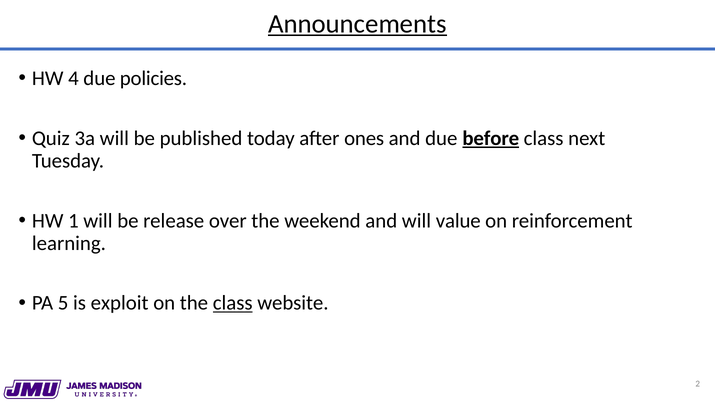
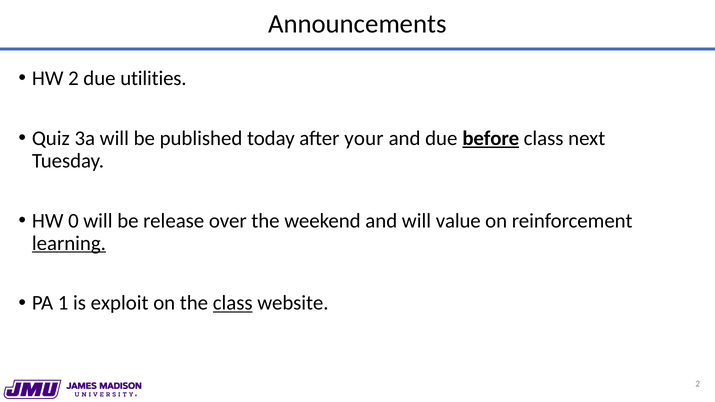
Announcements underline: present -> none (357, 24)
HW 4: 4 -> 2 (73, 78)
policies: policies -> utilities (153, 78)
ones: ones -> your (364, 138)
1: 1 -> 0 (73, 221)
learning underline: none -> present (69, 243)
5: 5 -> 1 (63, 303)
